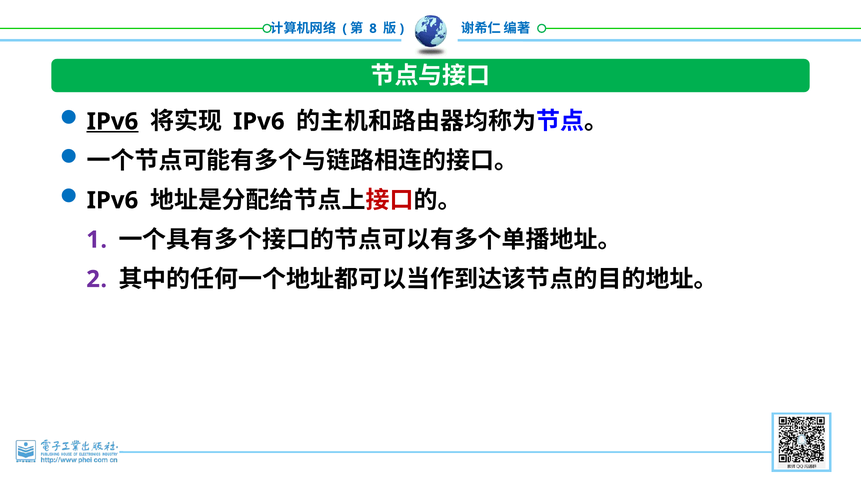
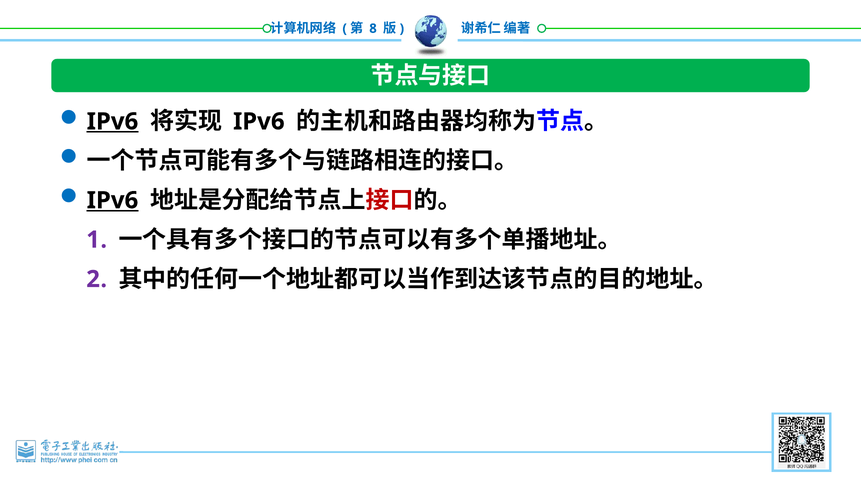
IPv6 underline: none -> present (112, 201)
